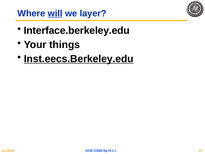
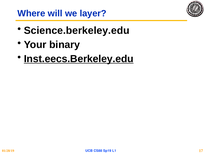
will underline: present -> none (55, 13)
Interface.berkeley.edu: Interface.berkeley.edu -> Science.berkeley.edu (77, 30)
things: things -> binary (65, 45)
